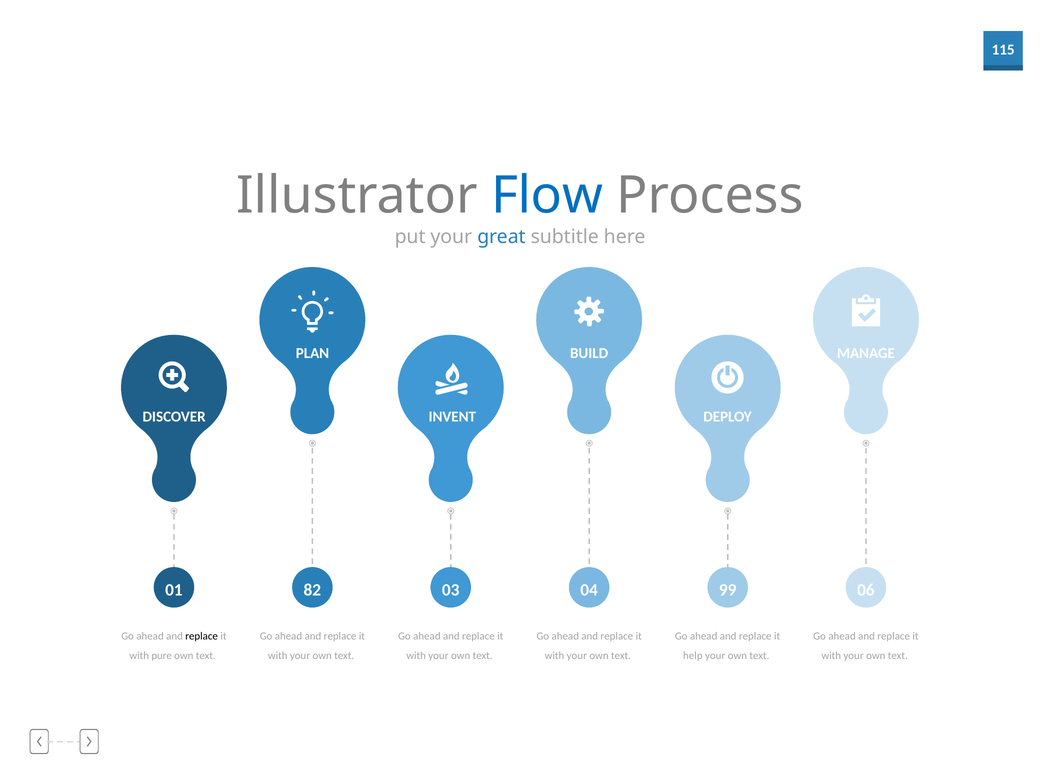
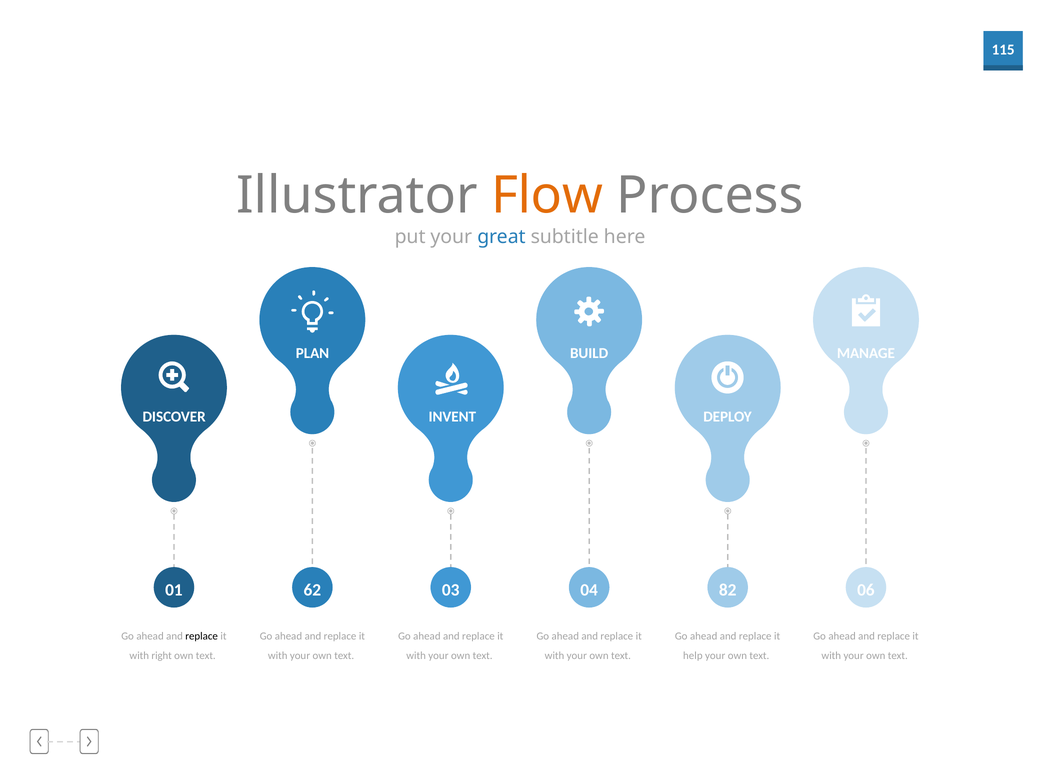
Flow colour: blue -> orange (547, 196)
82: 82 -> 62 (312, 590)
99: 99 -> 82 (728, 590)
pure: pure -> right (162, 656)
